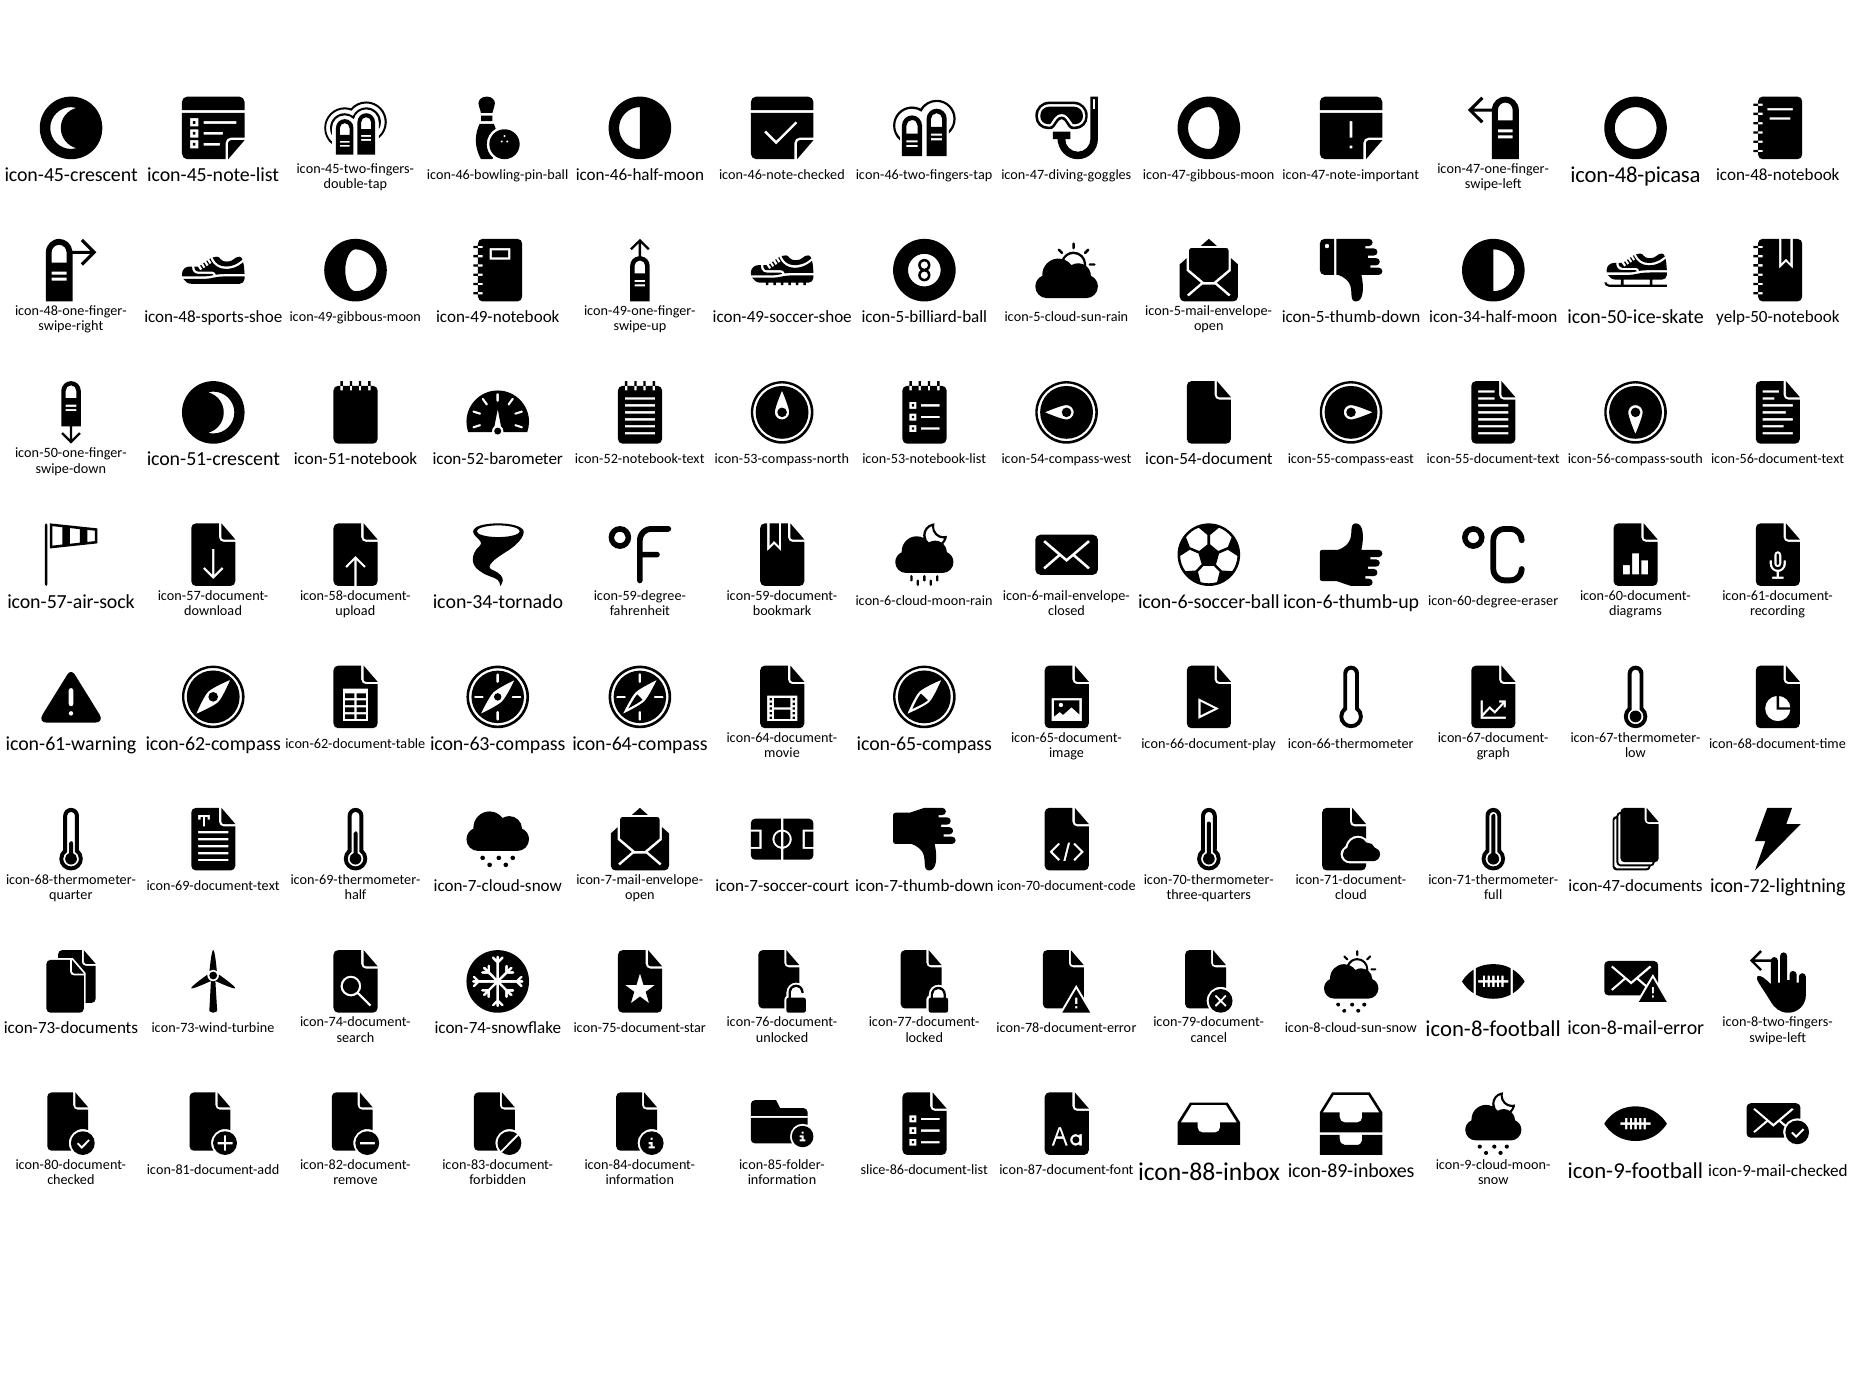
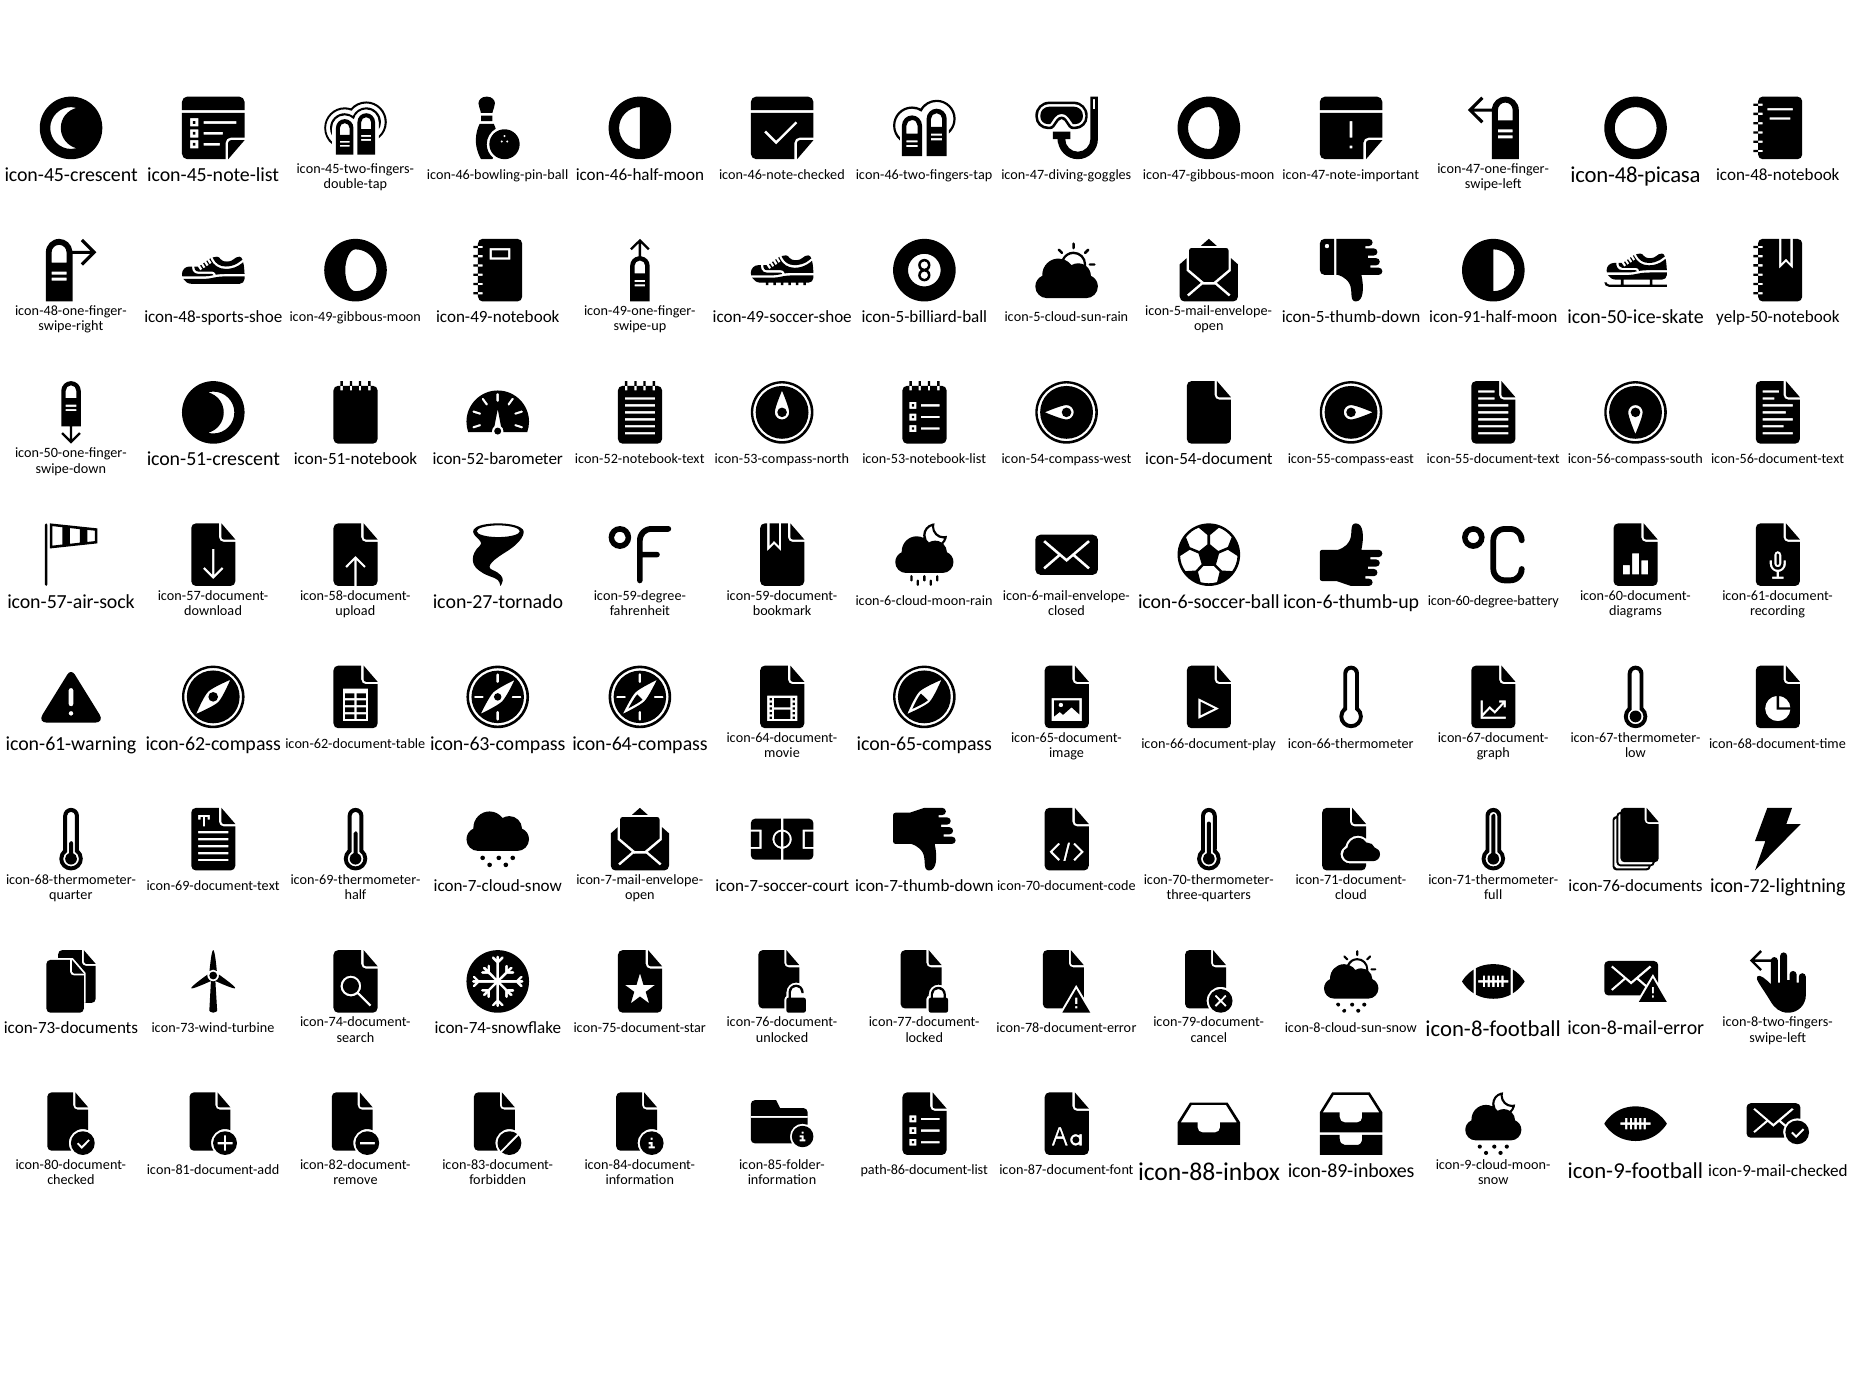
icon-34-half-moon: icon-34-half-moon -> icon-91-half-moon (1493, 317)
icon-34-tornado: icon-34-tornado -> icon-27-tornado (498, 602)
icon-60-degree-eraser: icon-60-degree-eraser -> icon-60-degree-battery (1493, 601)
icon-47-documents: icon-47-documents -> icon-76-documents (1636, 886)
slice-86-document-list: slice-86-document-list -> path-86-document-list (924, 1170)
